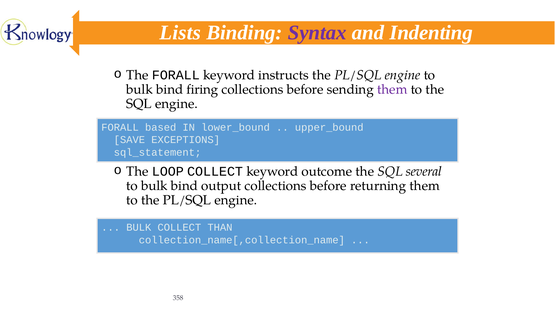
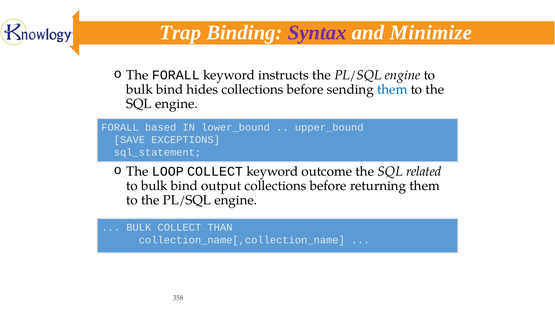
Lists: Lists -> Trap (180, 33)
Indenting: Indenting -> Minimize (431, 33)
firing: firing -> hides (202, 89)
them colour: purple -> blue (392, 89)
several: several -> related (424, 171)
